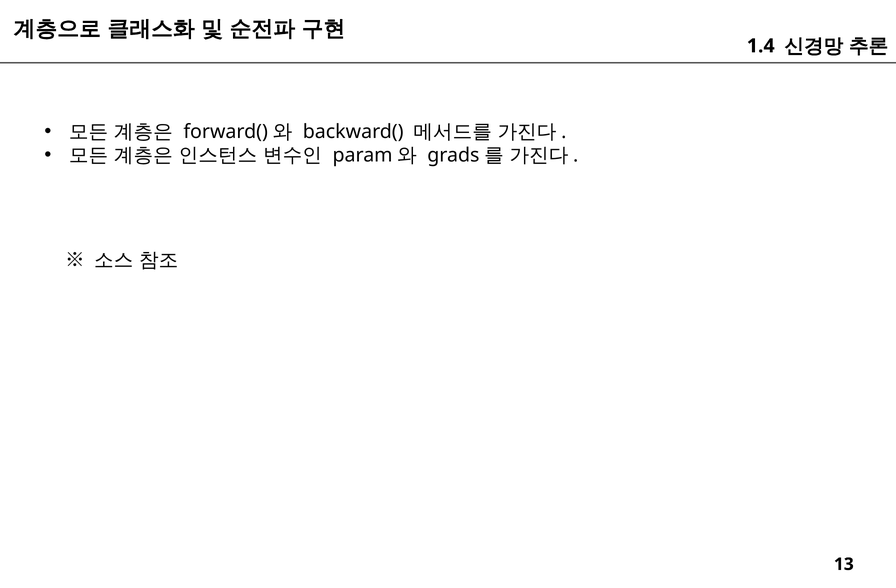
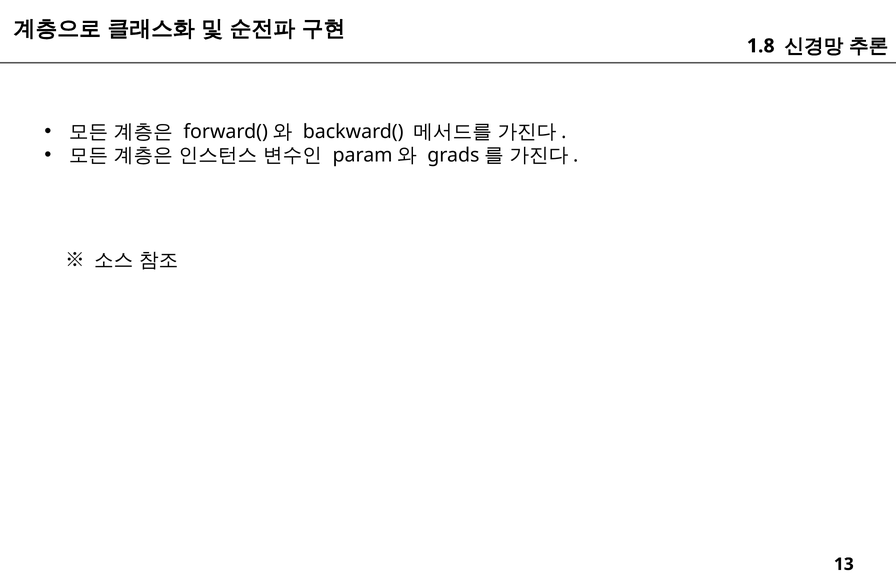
1.4: 1.4 -> 1.8 (761, 46)
